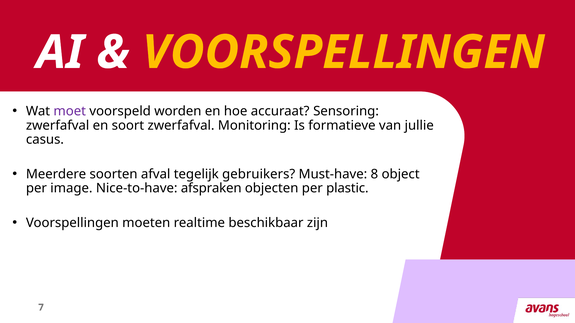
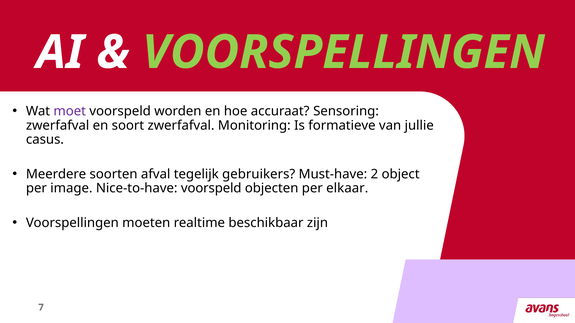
VOORSPELLINGEN colour: yellow -> light green (344, 52)
8: 8 -> 2 (374, 174)
Nice-to-have afspraken: afspraken -> voorspeld (211, 189)
plastic: plastic -> elkaar (347, 189)
